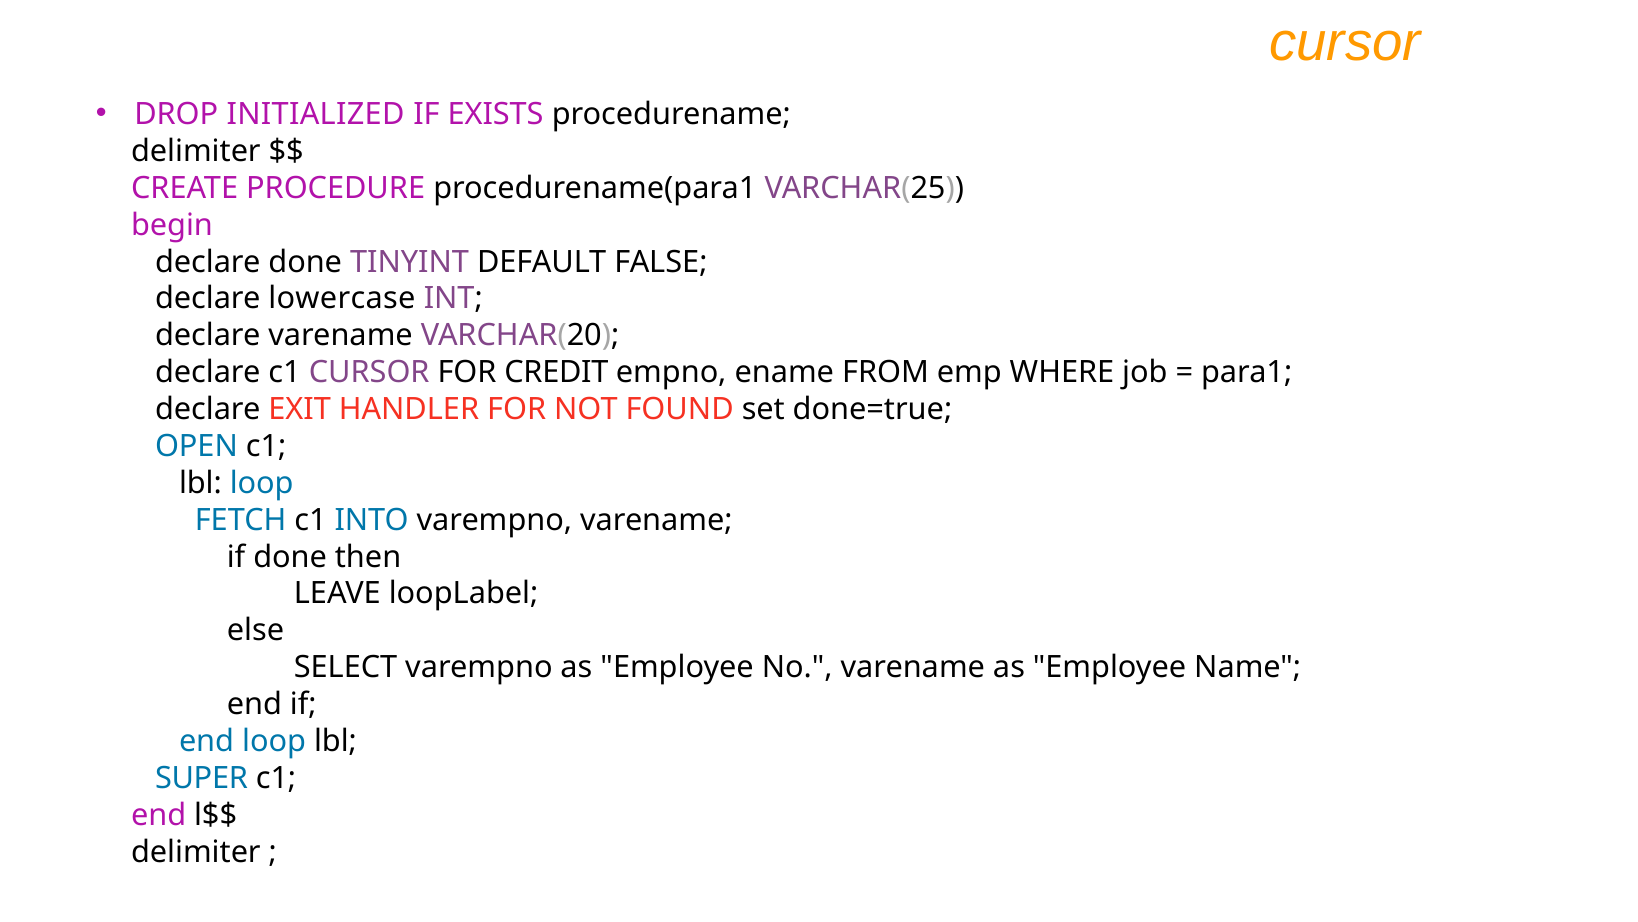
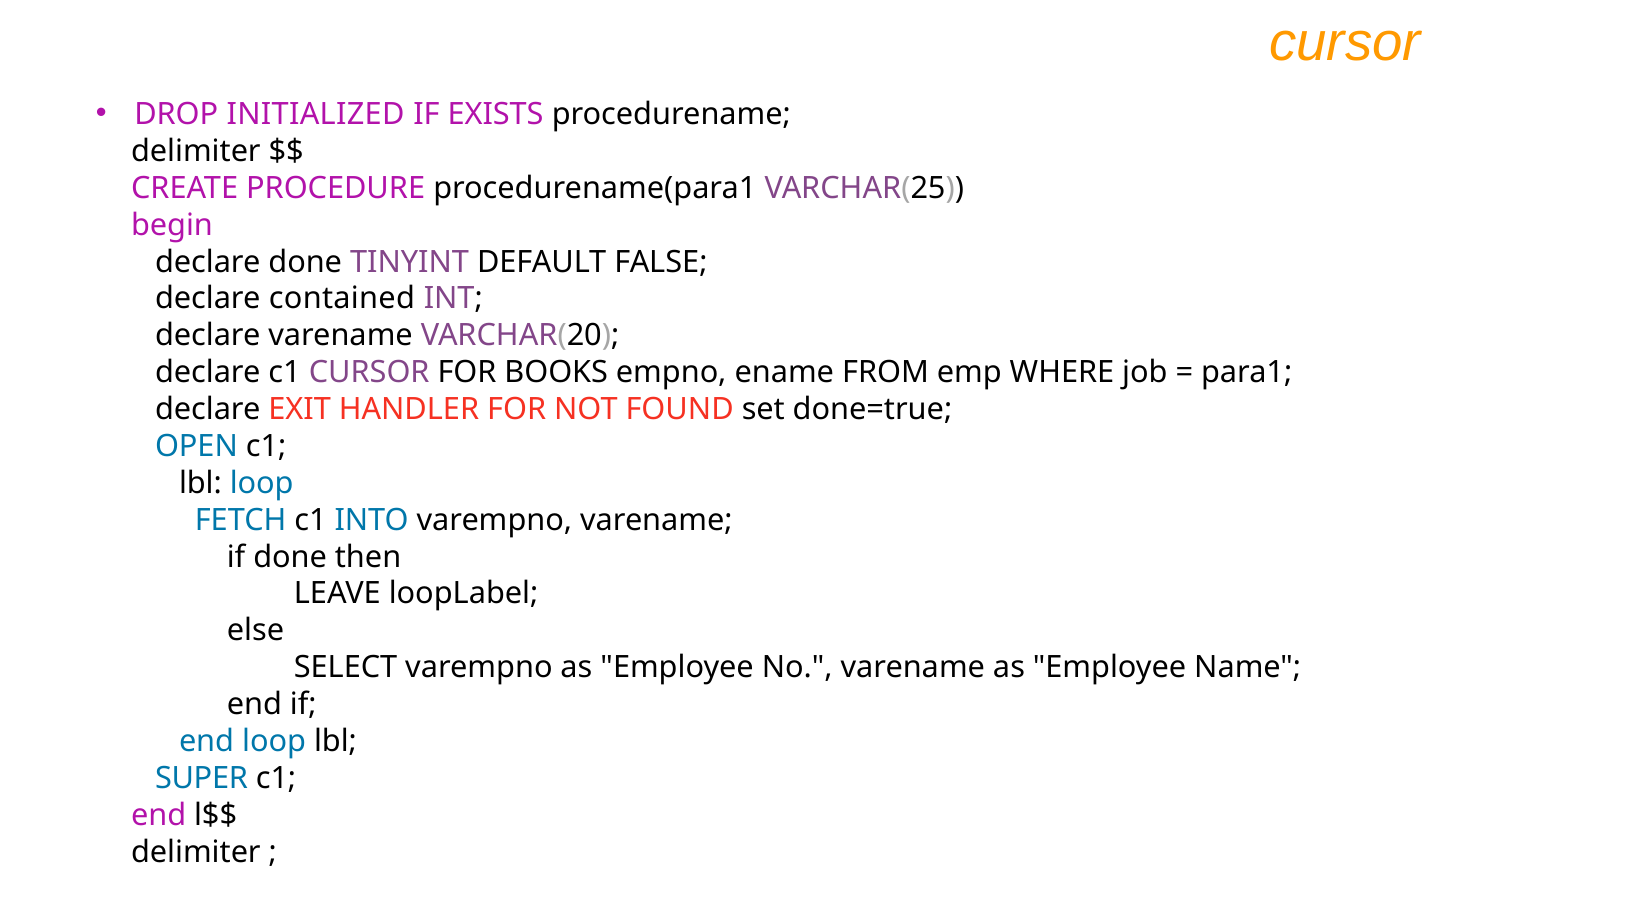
lowercase: lowercase -> contained (342, 299)
CREDIT: CREDIT -> BOOKS (556, 372)
